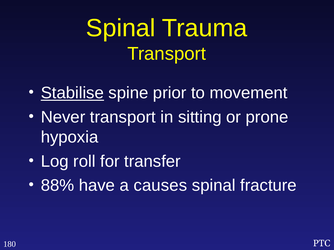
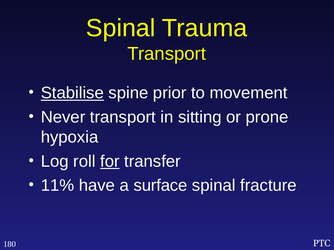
for underline: none -> present (110, 162)
88%: 88% -> 11% (58, 186)
causes: causes -> surface (161, 186)
